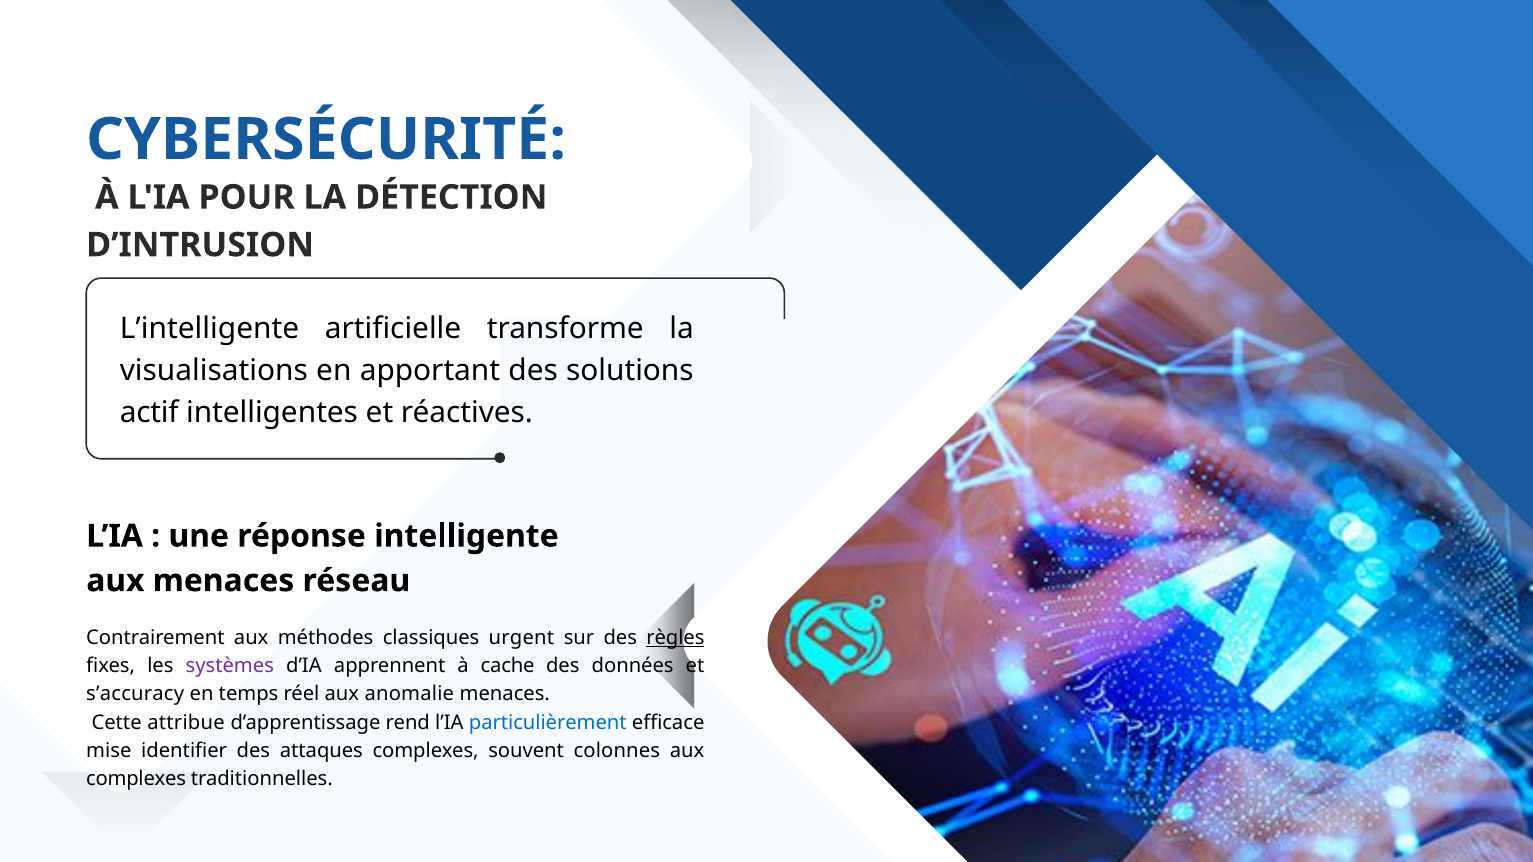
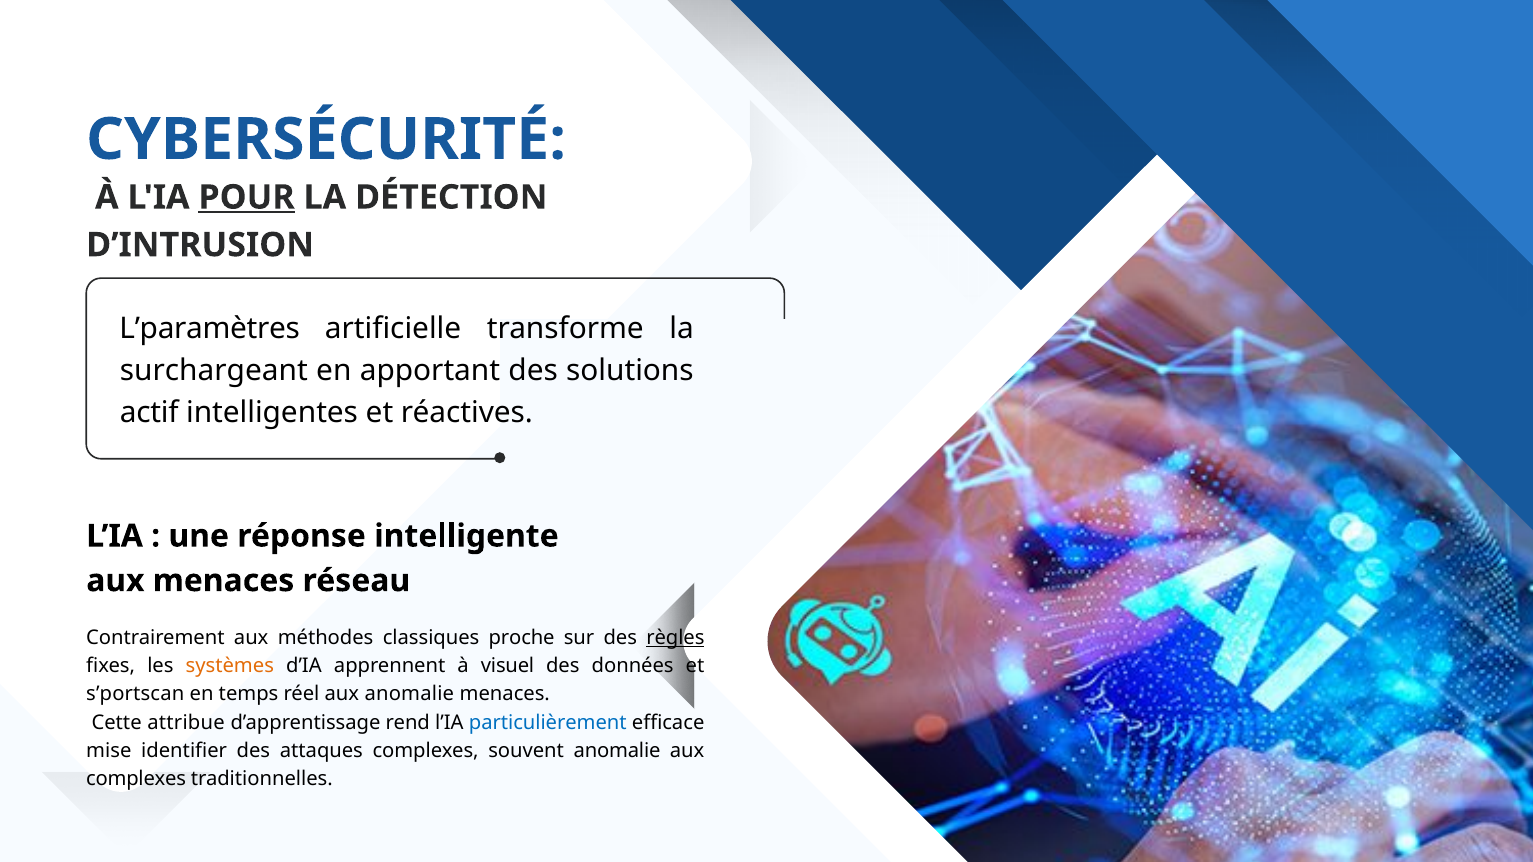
POUR underline: none -> present (247, 197)
L’intelligente: L’intelligente -> L’paramètres (210, 329)
visualisations: visualisations -> surchargeant (214, 371)
urgent: urgent -> proche (522, 638)
systèmes colour: purple -> orange (230, 666)
cache: cache -> visuel (508, 666)
s’accuracy: s’accuracy -> s’portscan (135, 694)
souvent colonnes: colonnes -> anomalie (617, 751)
